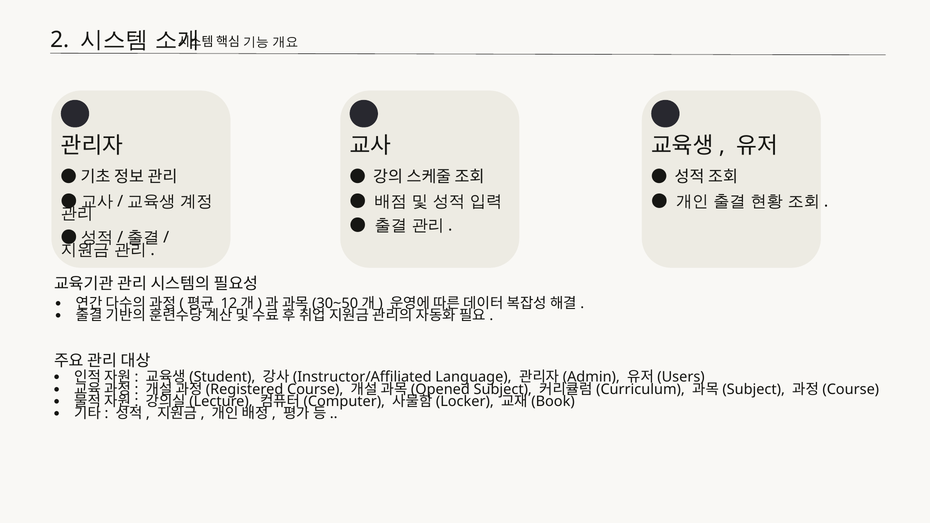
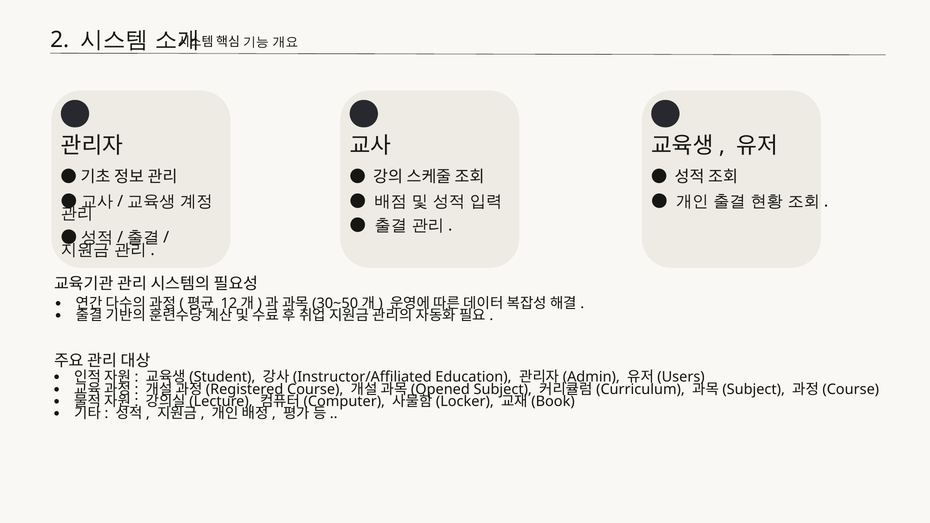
Language: Language -> Education (473, 377)
